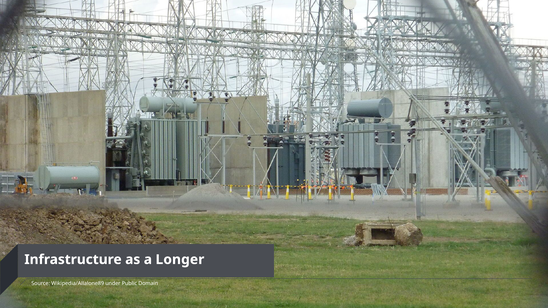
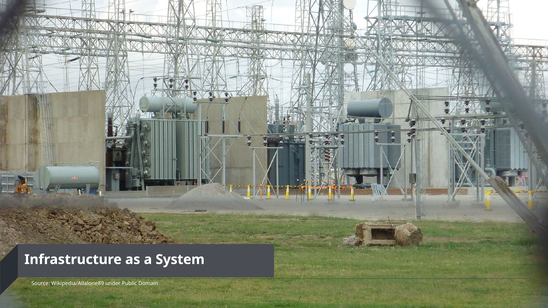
Longer: Longer -> System (180, 260)
